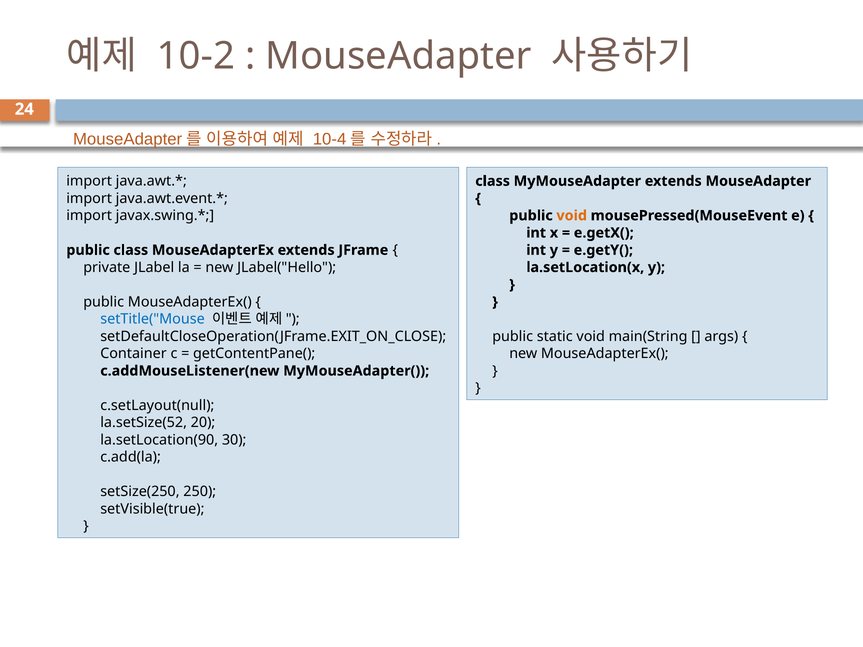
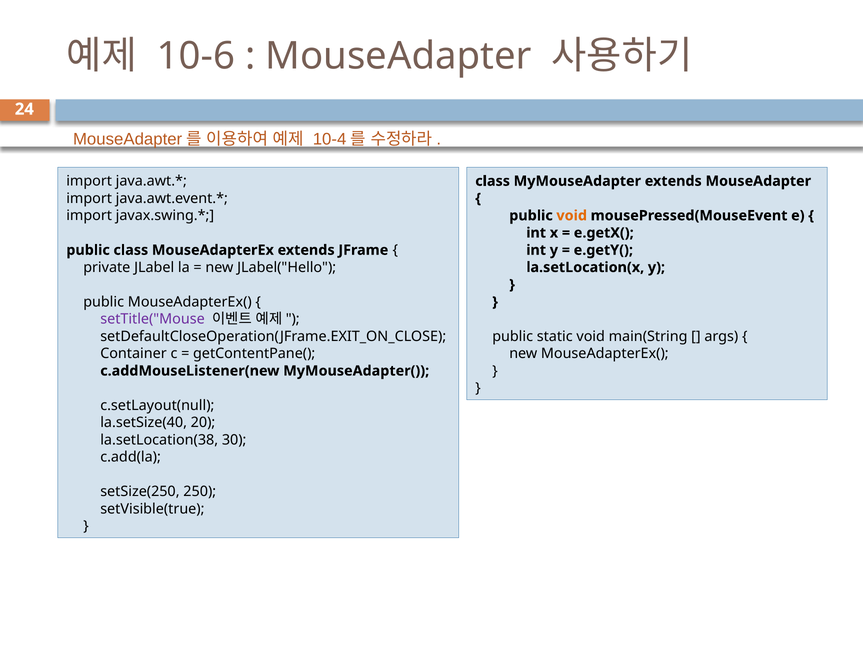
10-2: 10-2 -> 10-6 (196, 56)
setTitle("Mouse colour: blue -> purple (153, 319)
la.setSize(52: la.setSize(52 -> la.setSize(40 (144, 423)
la.setLocation(90: la.setLocation(90 -> la.setLocation(38 (159, 440)
